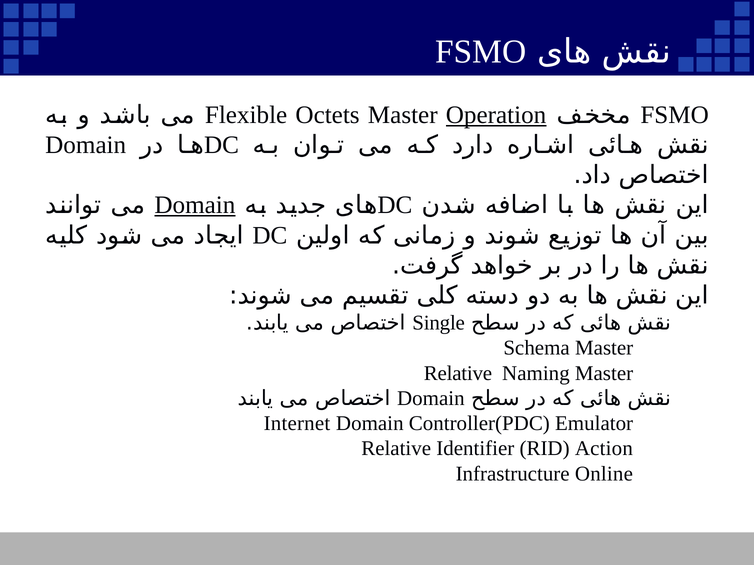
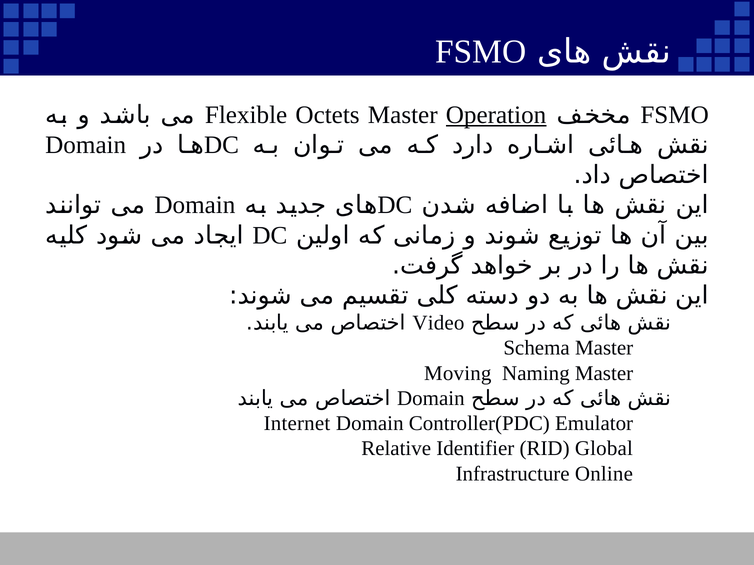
Domain underline: present -> none (195, 205)
Single: Single -> Video (438, 323)
Relative: Relative -> Moving (458, 373)
Action: Action -> Global (604, 449)
